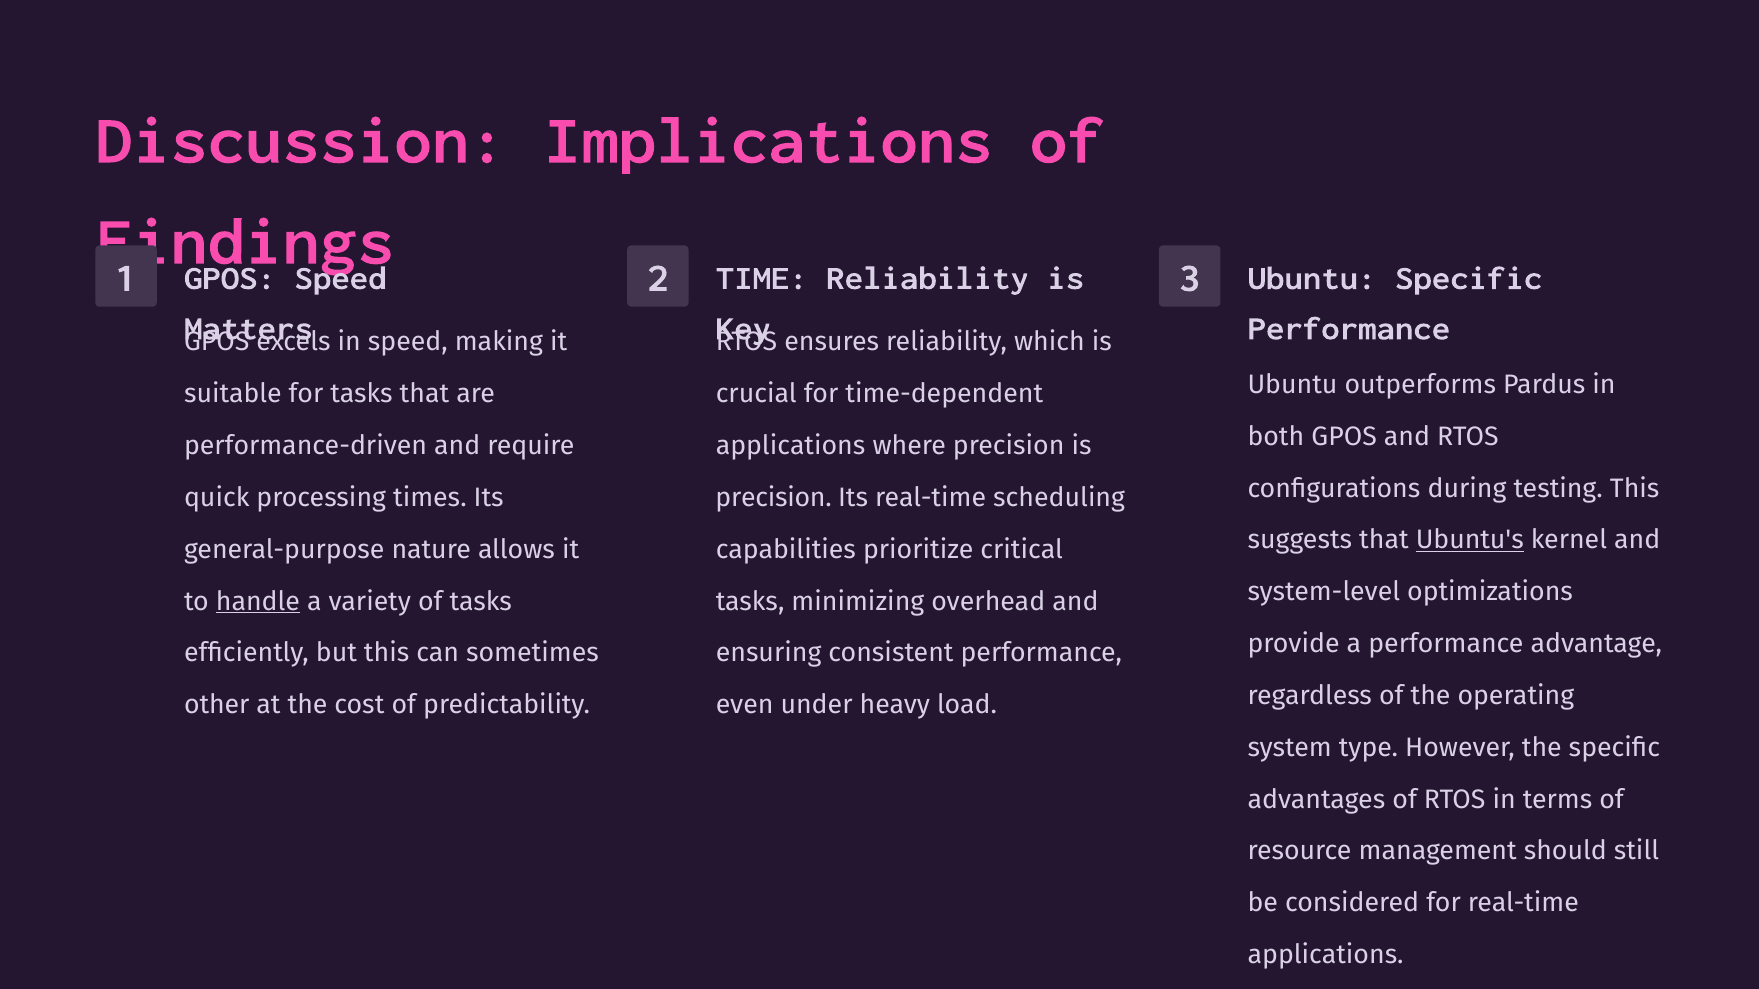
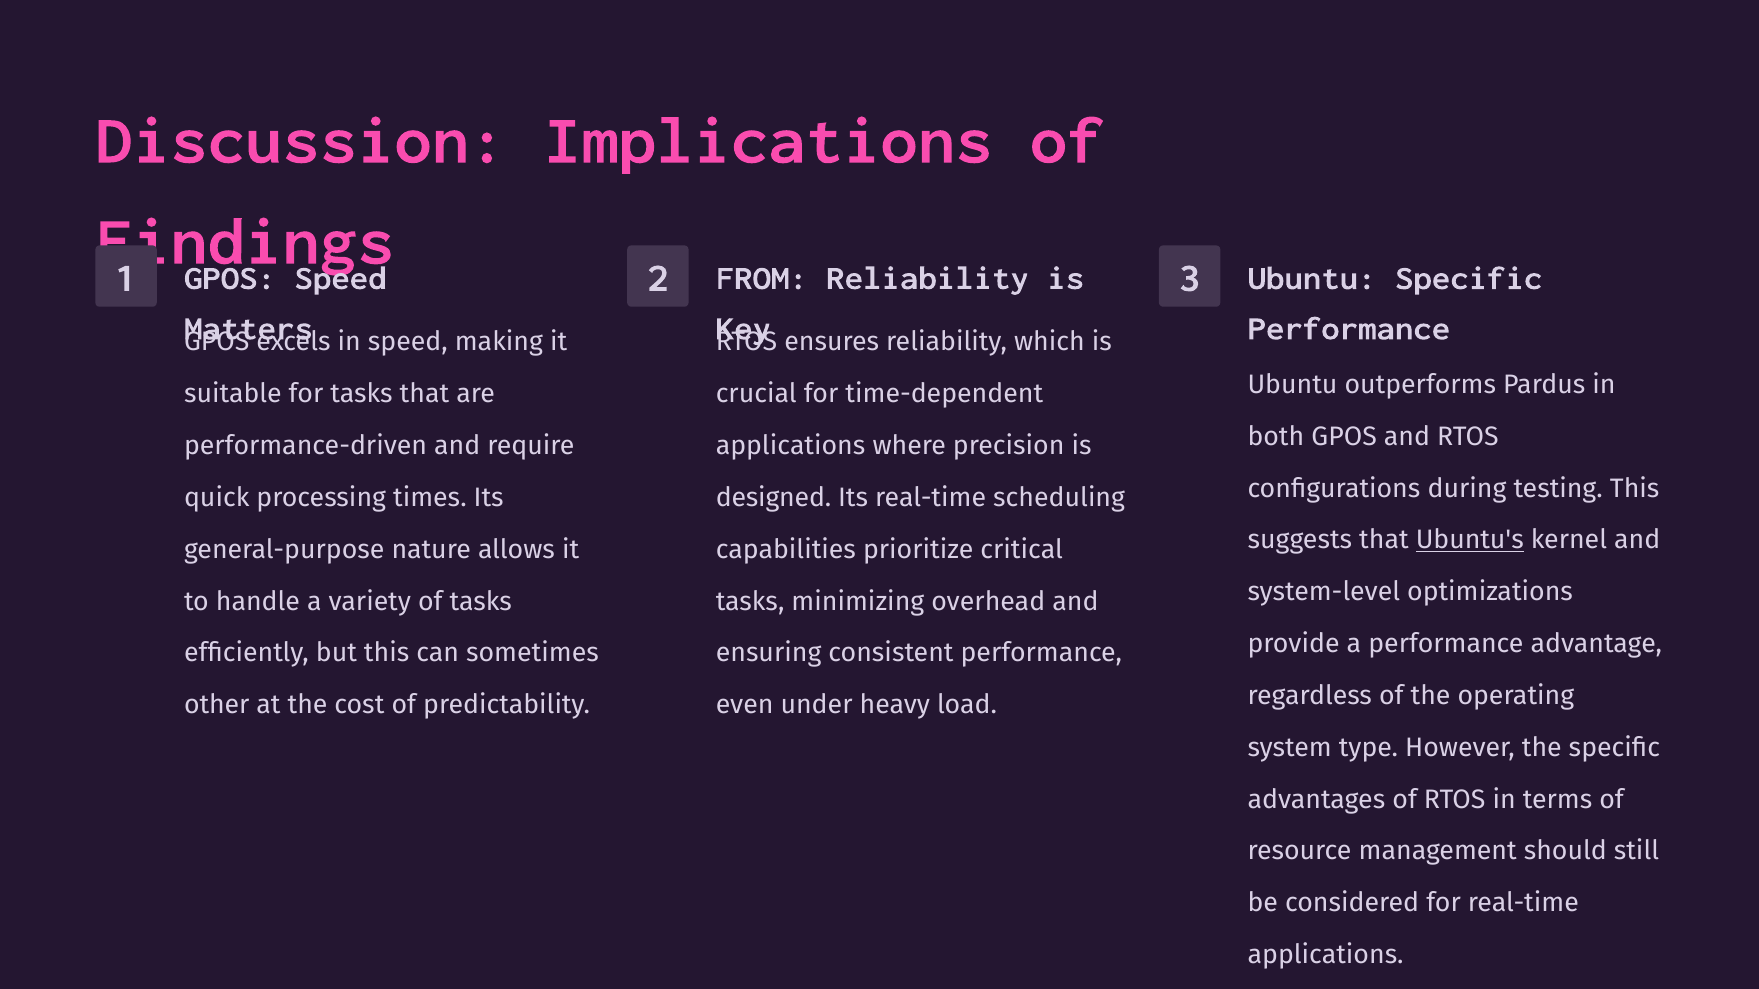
TIME: TIME -> FROM (762, 278)
precision: precision -> designed (774, 498)
handle underline: present -> none (258, 601)
